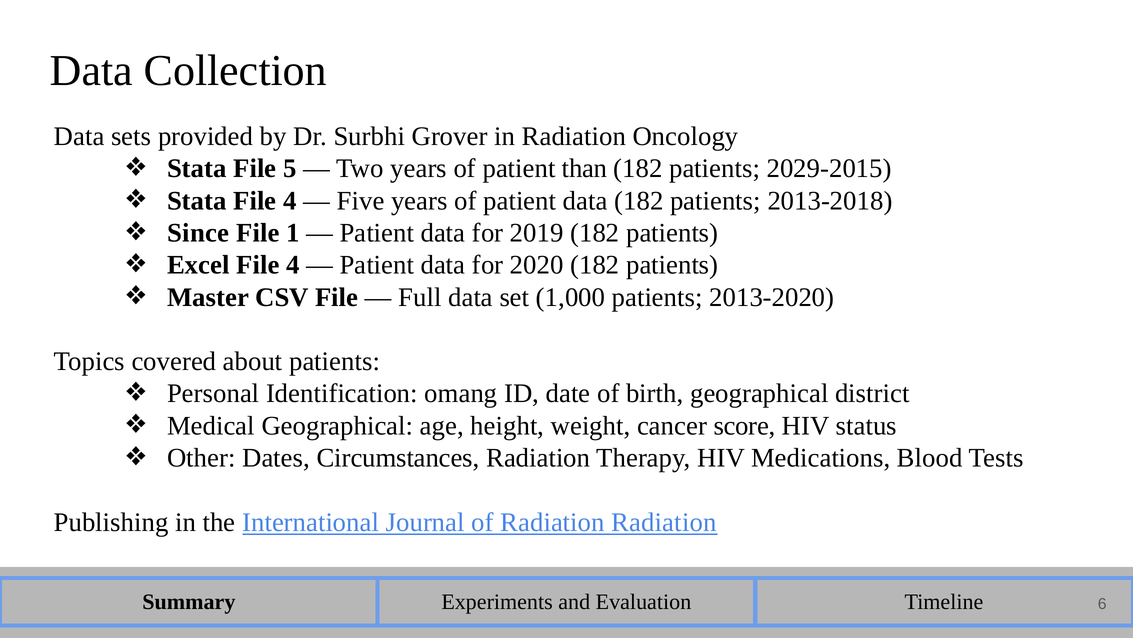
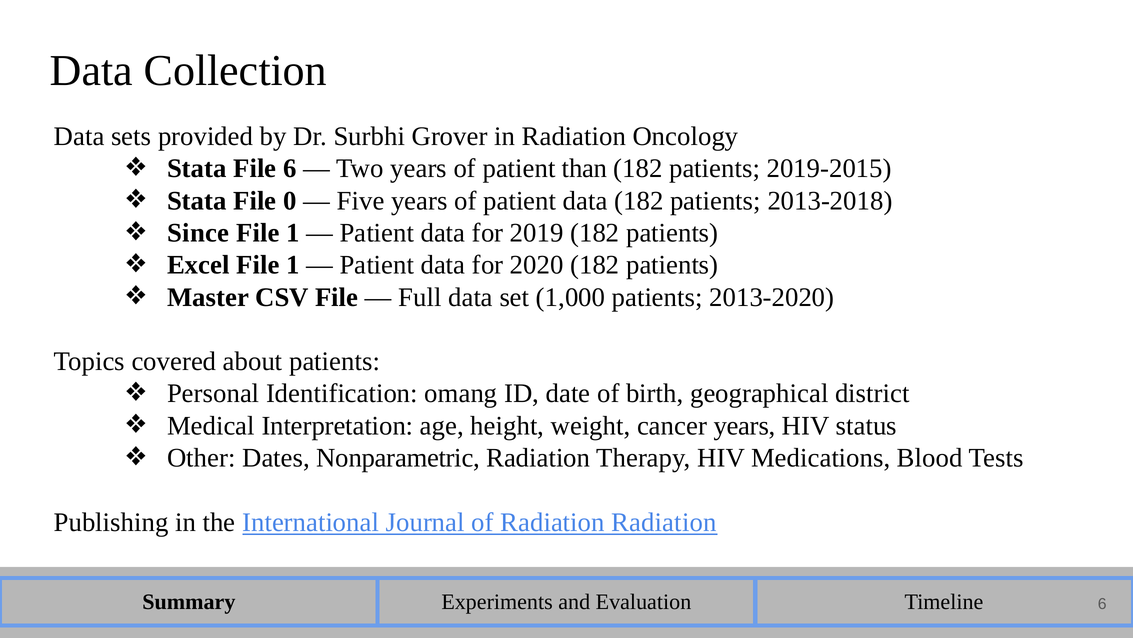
File 5: 5 -> 6 (290, 168)
2029-2015: 2029-2015 -> 2019-2015 (829, 168)
Stata File 4: 4 -> 0 (290, 201)
Excel File 4: 4 -> 1 (293, 265)
Medical Geographical: Geographical -> Interpretation (337, 425)
cancer score: score -> years (745, 425)
Circumstances: Circumstances -> Nonparametric (398, 457)
